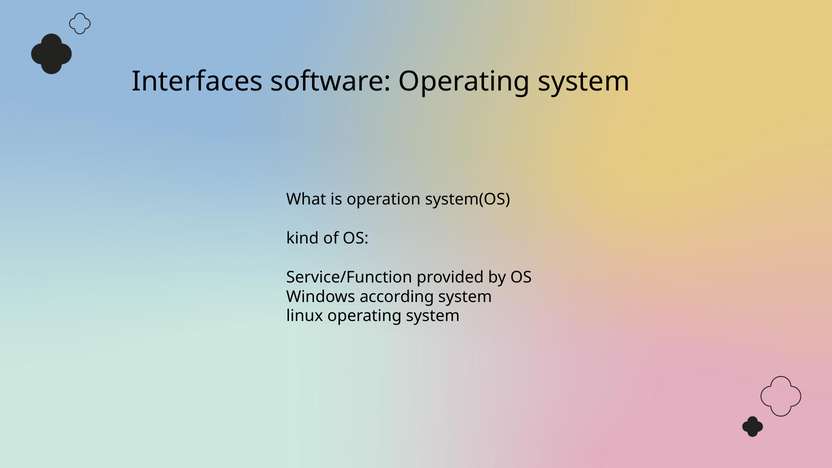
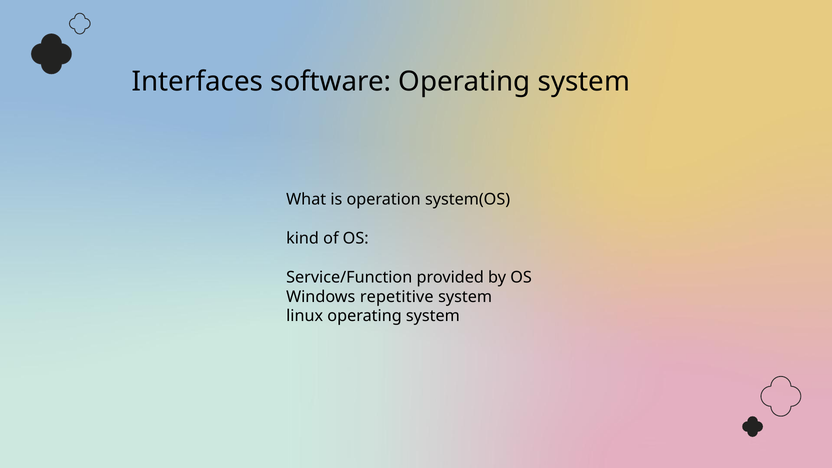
according: according -> repetitive (397, 297)
